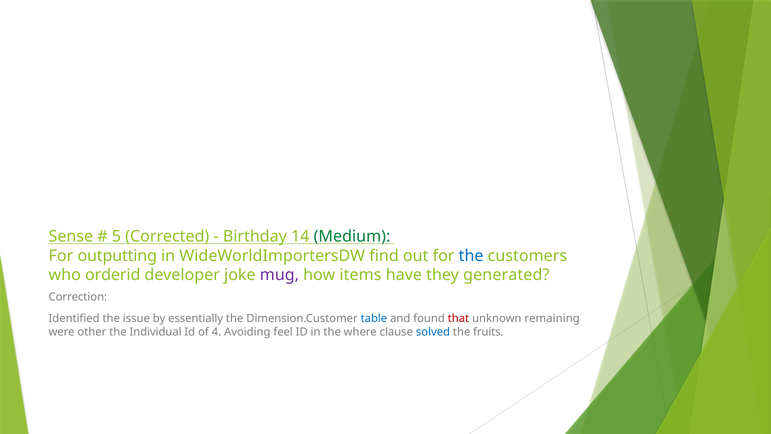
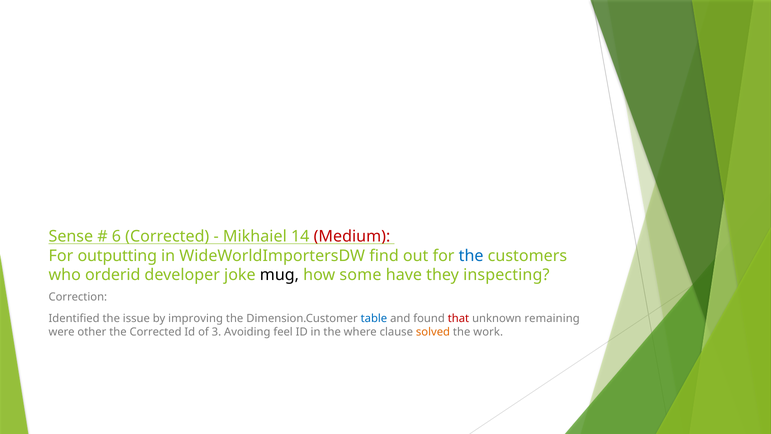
5: 5 -> 6 (116, 236)
Birthday: Birthday -> Mikhaiel (255, 236)
Medium colour: green -> red (352, 236)
mug colour: purple -> black (279, 275)
items: items -> some (360, 275)
generated: generated -> inspecting (506, 275)
essentially: essentially -> improving (196, 318)
the Individual: Individual -> Corrected (156, 332)
4: 4 -> 3 (216, 332)
solved colour: blue -> orange (433, 332)
fruits: fruits -> work (488, 332)
